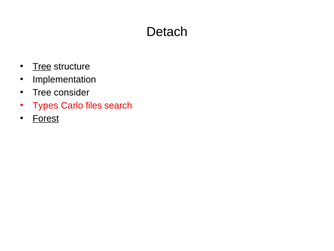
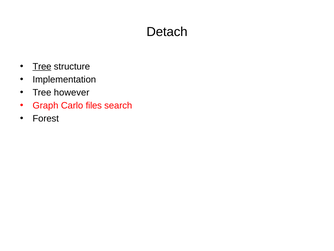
consider: consider -> however (72, 92)
Types: Types -> Graph (45, 105)
Forest underline: present -> none (46, 118)
